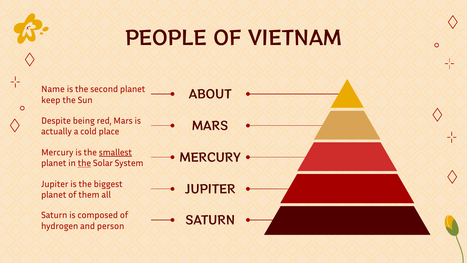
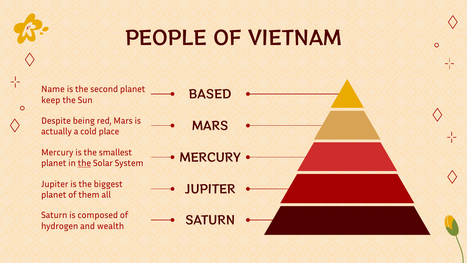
ABOUT: ABOUT -> BASED (210, 95)
smallest underline: present -> none (115, 152)
person: person -> wealth (111, 226)
